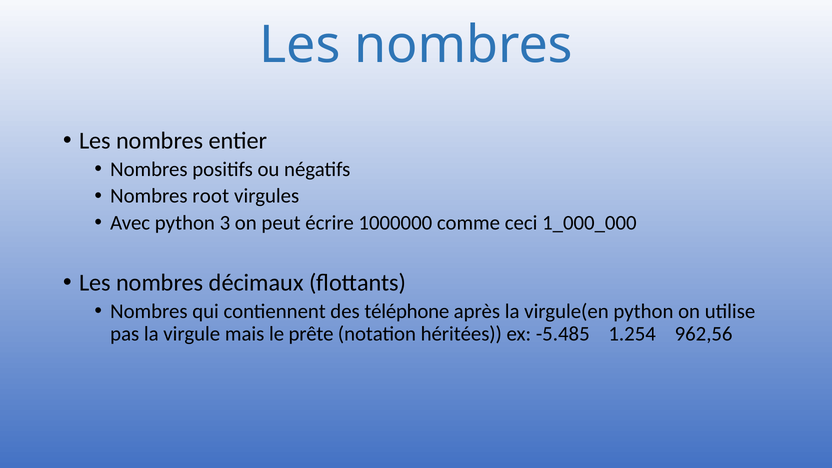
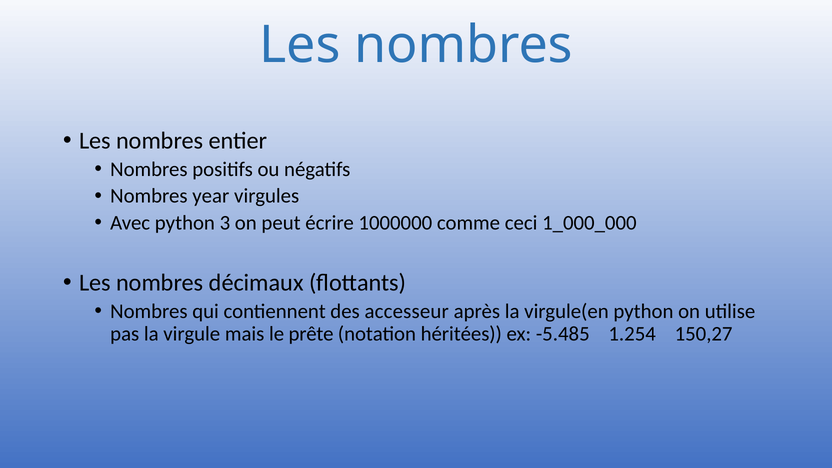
root: root -> year (211, 196)
téléphone: téléphone -> accesseur (407, 311)
962,56: 962,56 -> 150,27 (704, 334)
